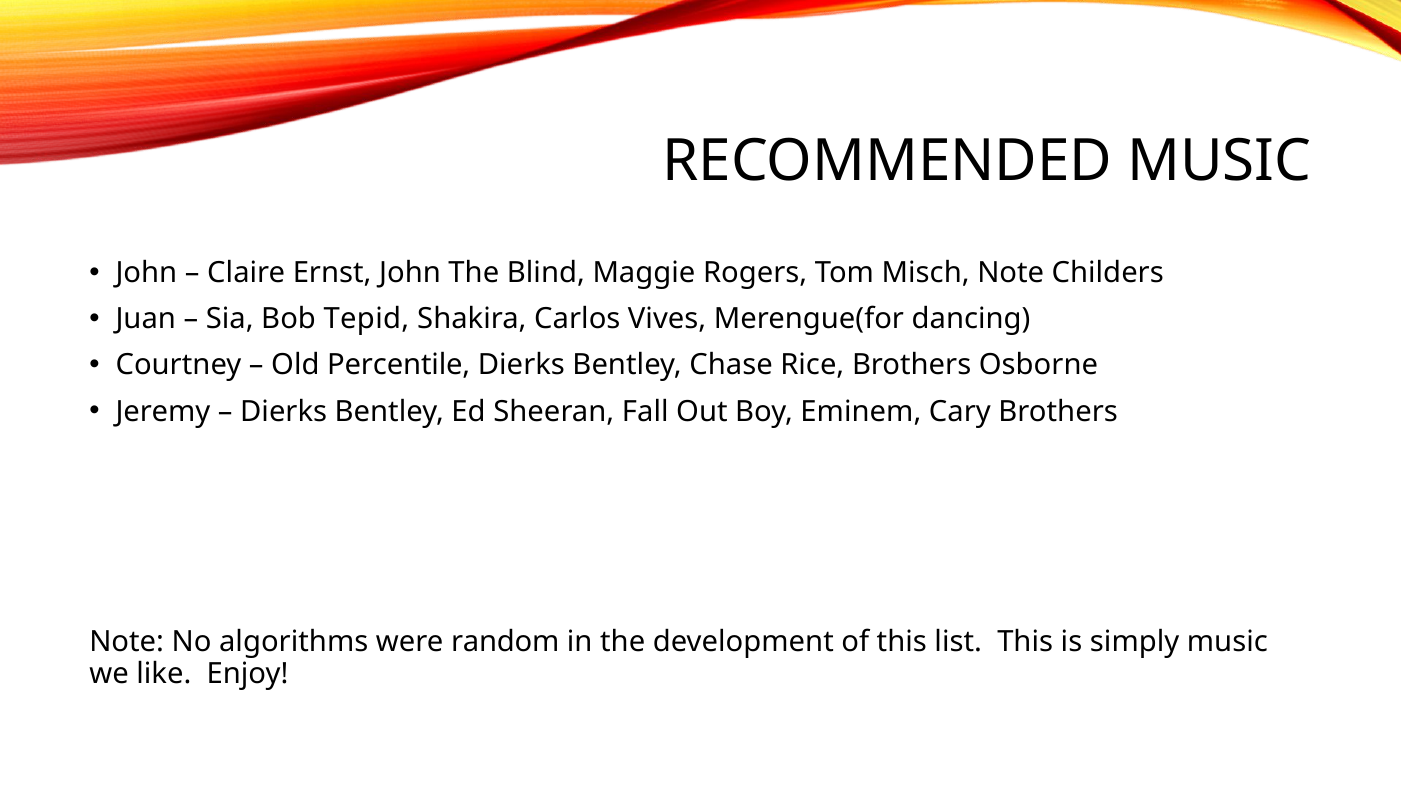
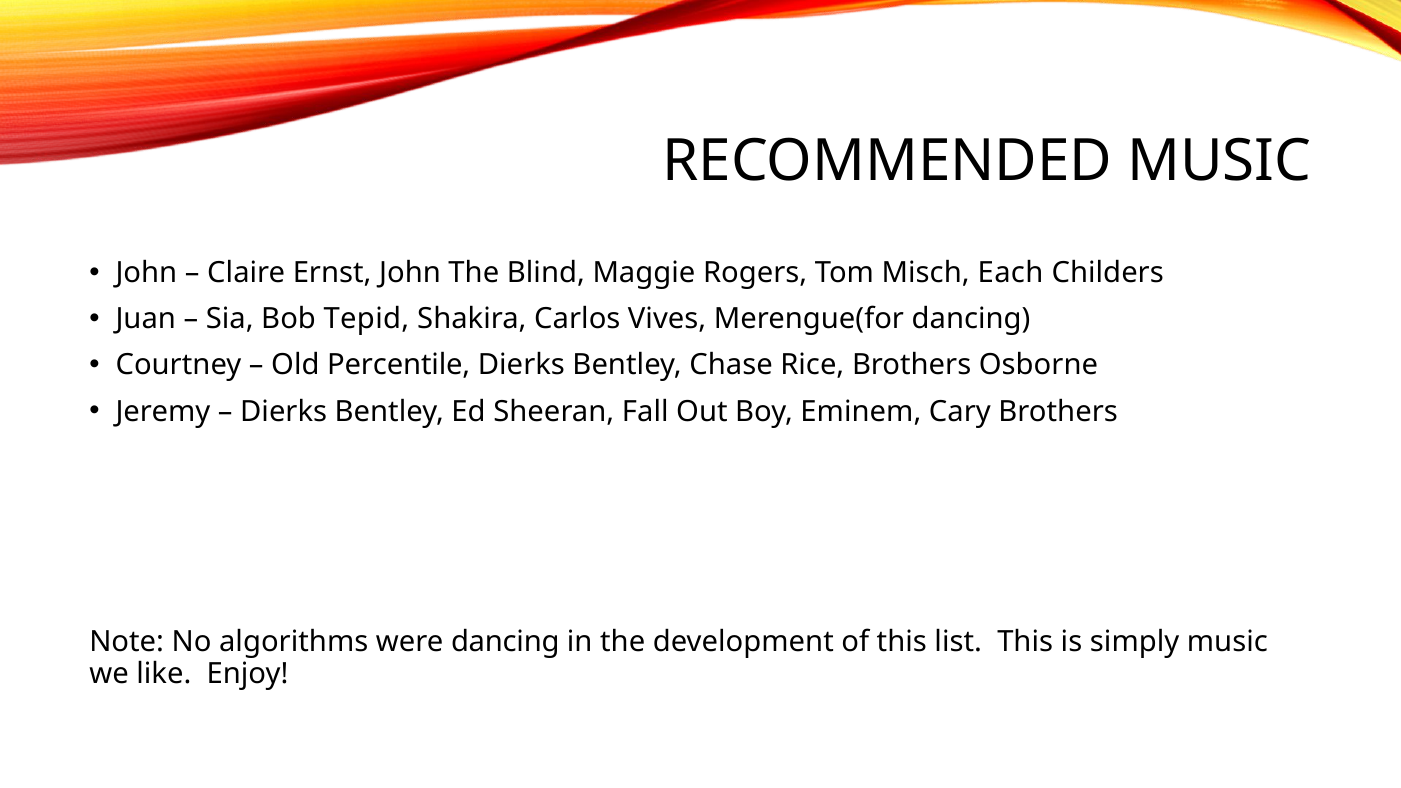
Misch Note: Note -> Each (1011, 273)
were random: random -> dancing (505, 642)
